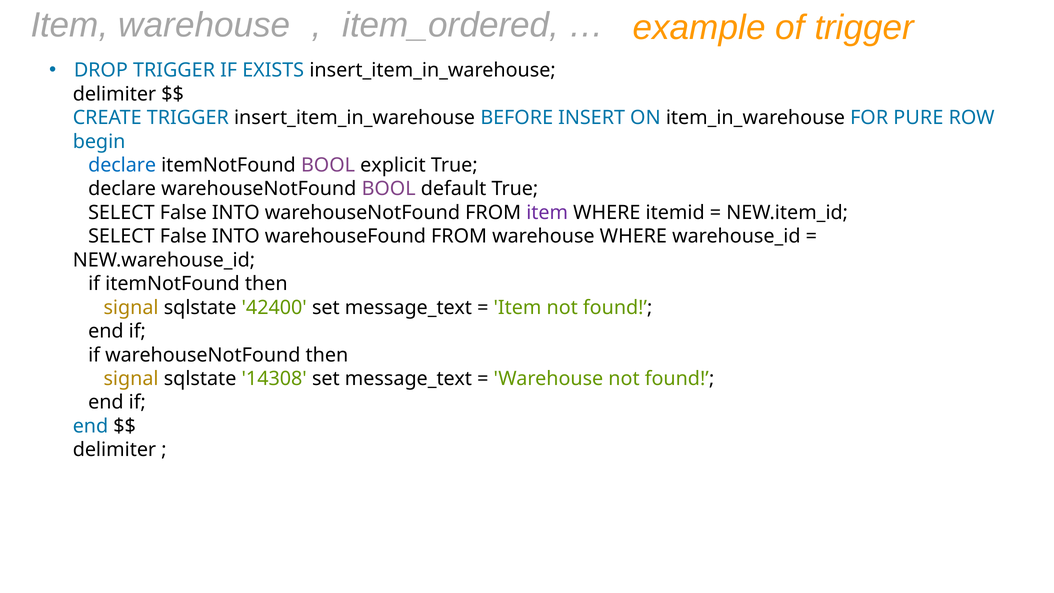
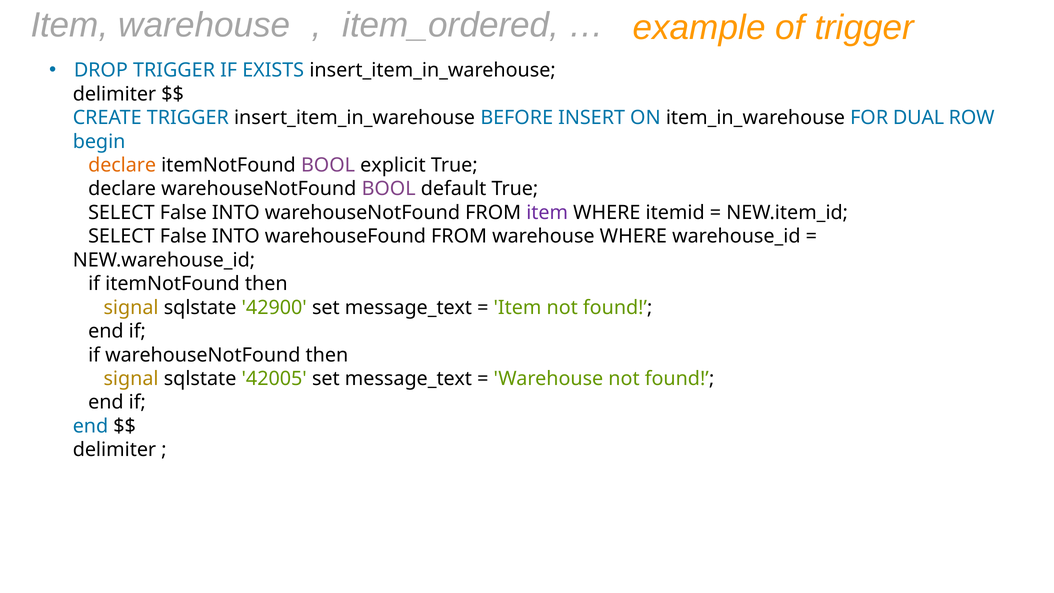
PURE: PURE -> DUAL (919, 118)
declare colour: blue -> orange (122, 165)
42400: 42400 -> 42900 (274, 307)
14308: 14308 -> 42005 (274, 379)
